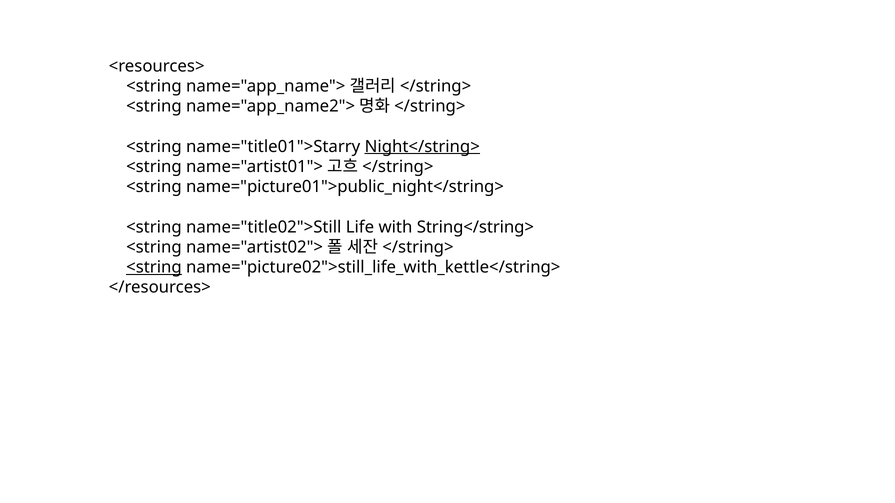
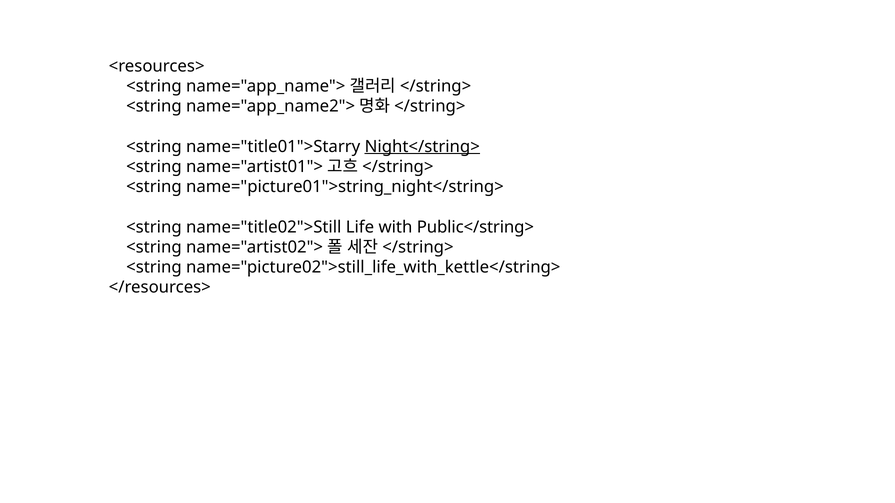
name="picture01">public_night</string>: name="picture01">public_night</string> -> name="picture01">string_night</string> (345, 187)
String</string>: String</string> -> Public</string> (475, 227)
<string underline: present -> none (154, 267)
